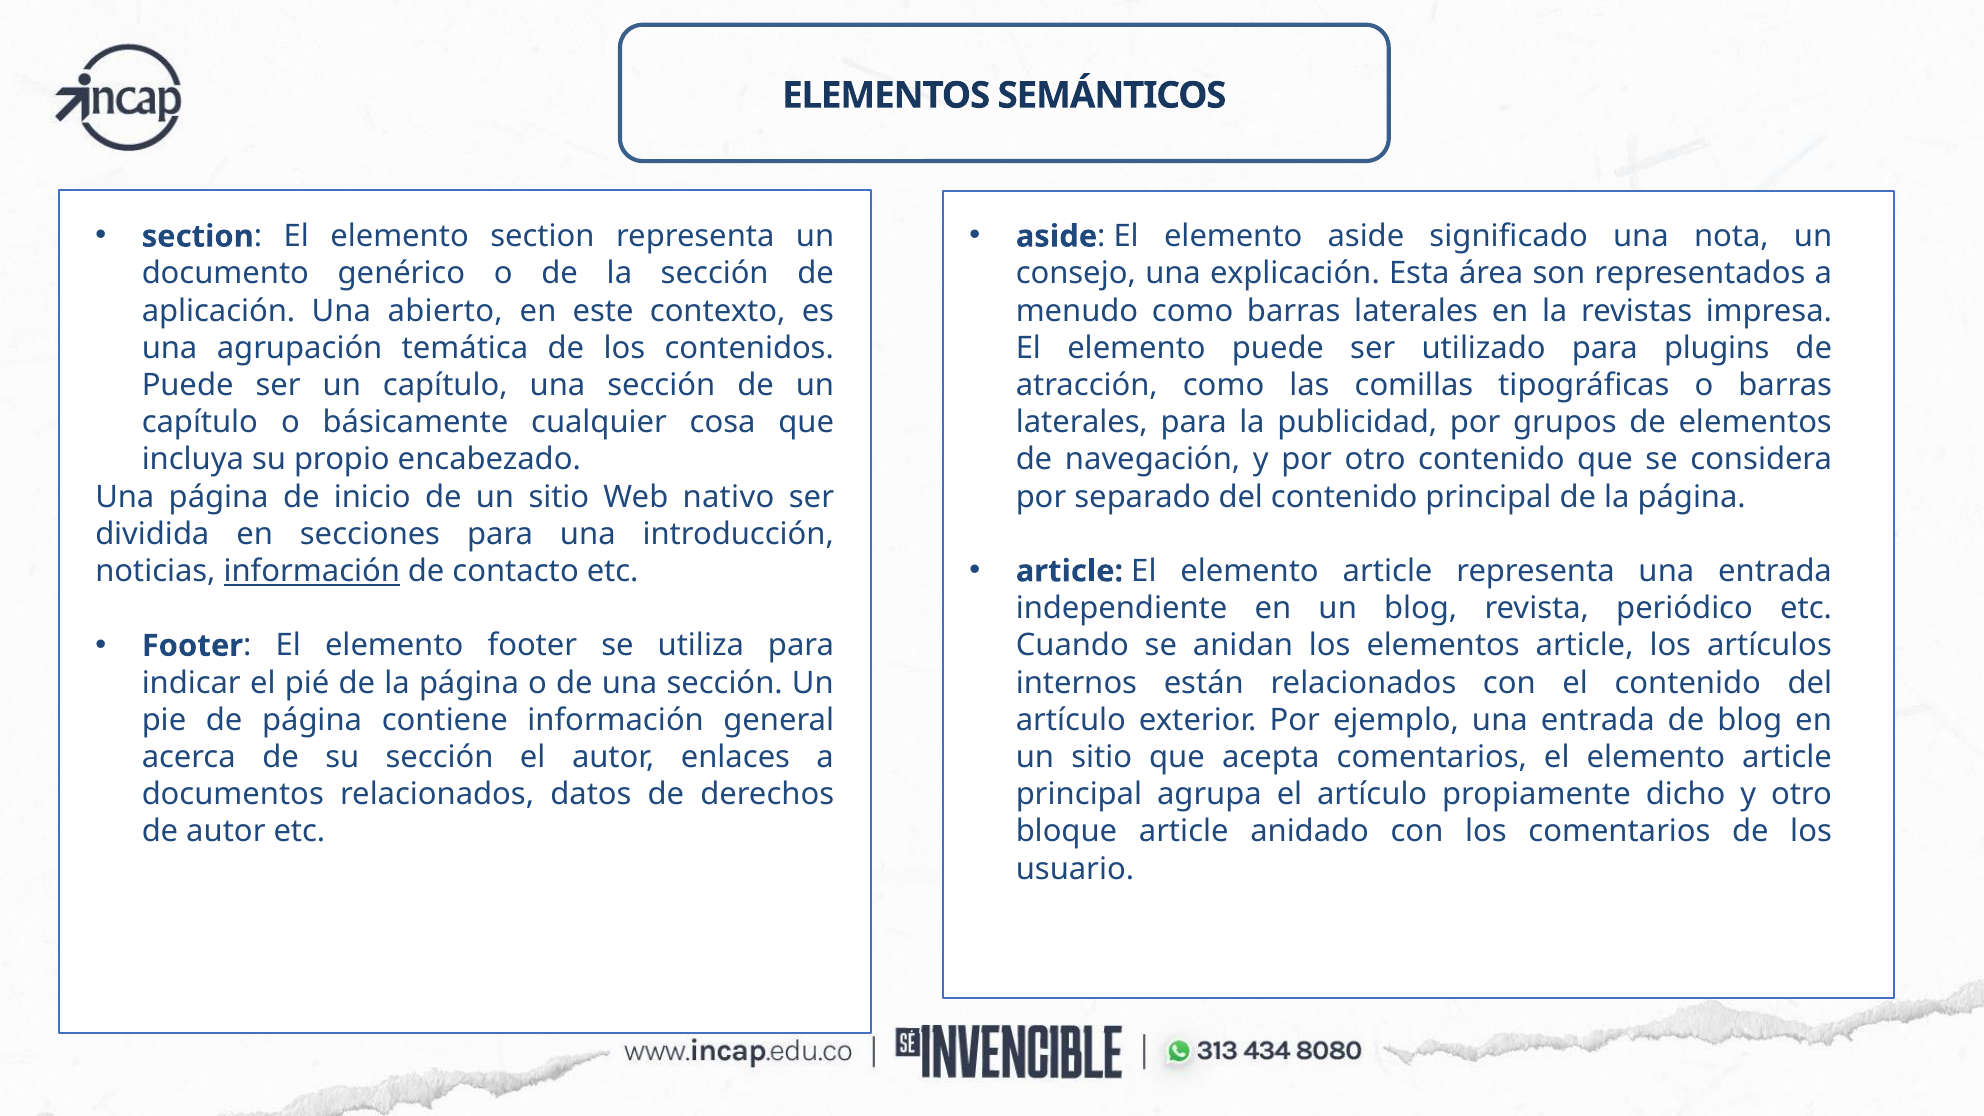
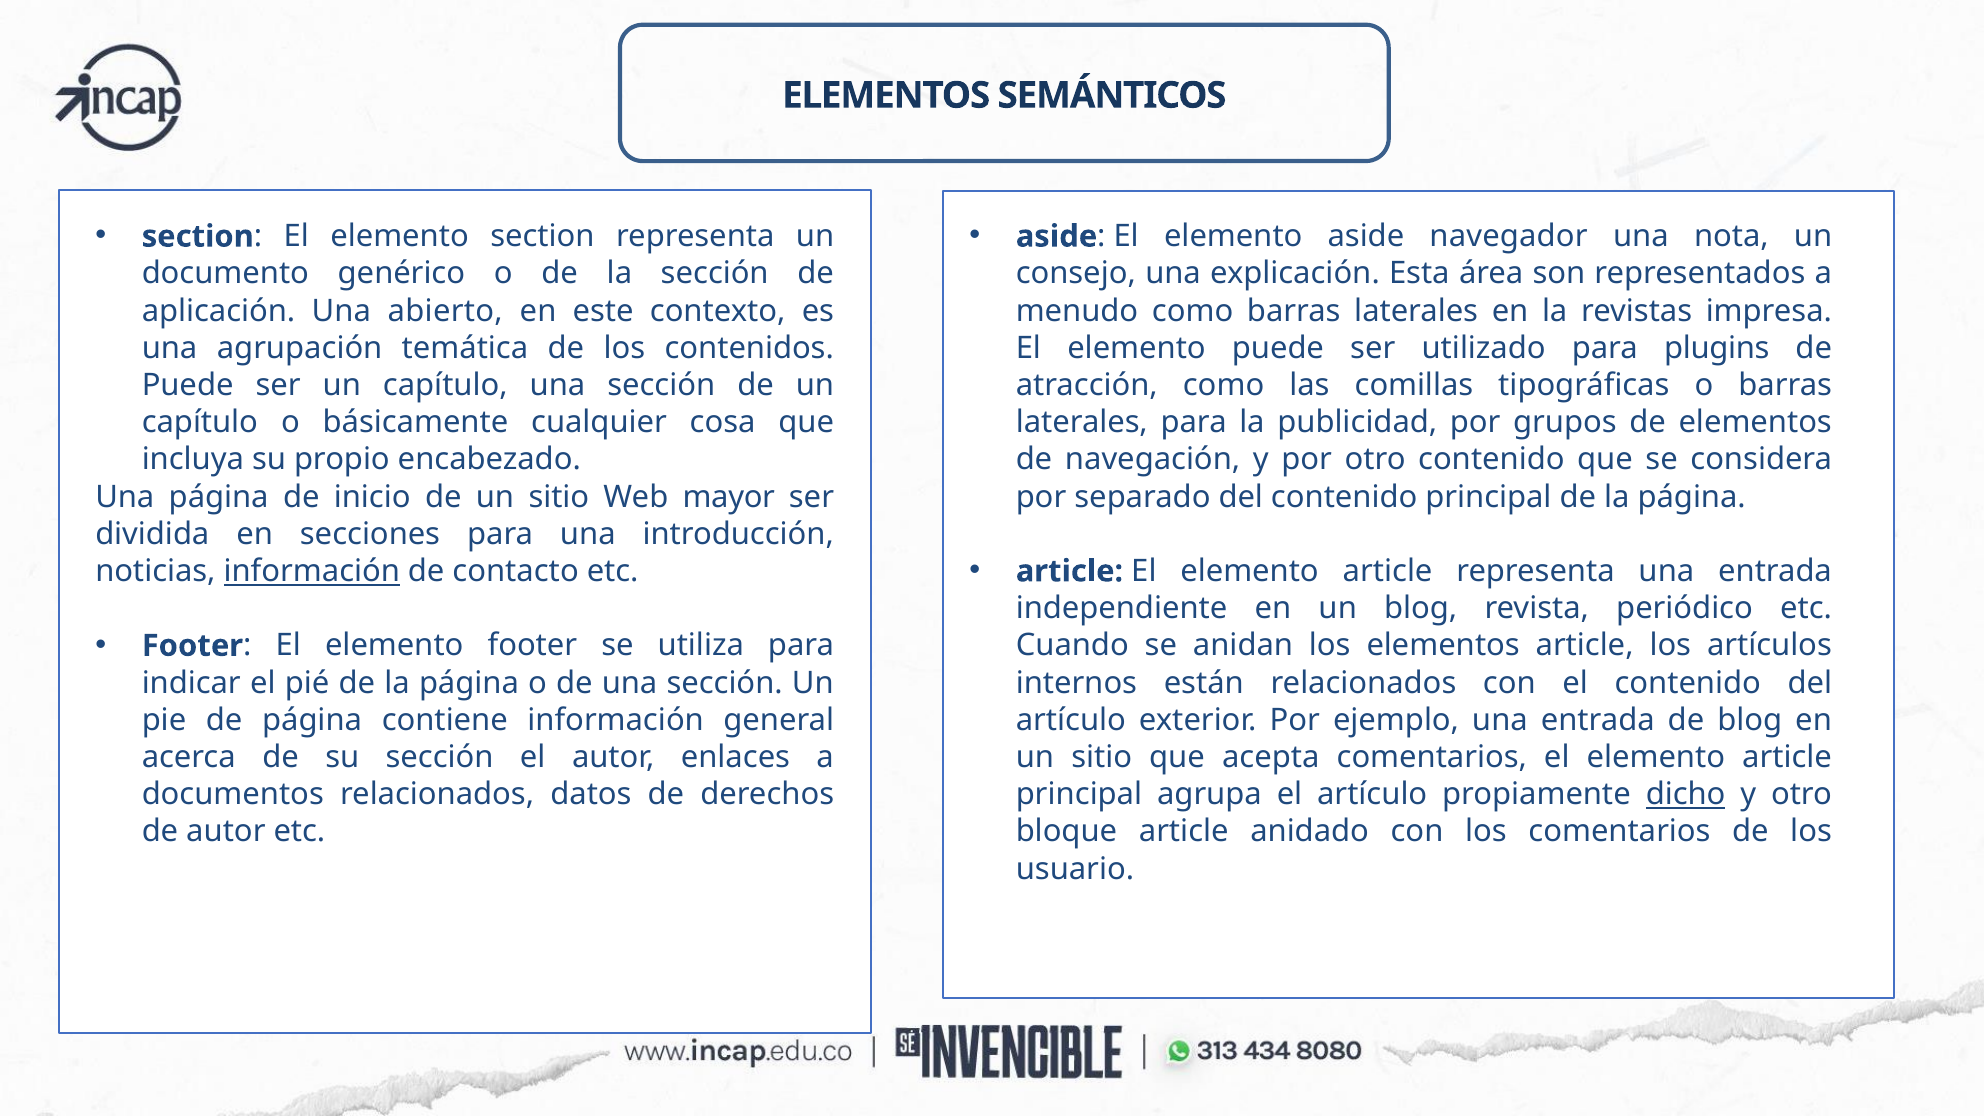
significado: significado -> navegador (1509, 236)
nativo: nativo -> mayor (729, 497)
dicho underline: none -> present (1686, 794)
